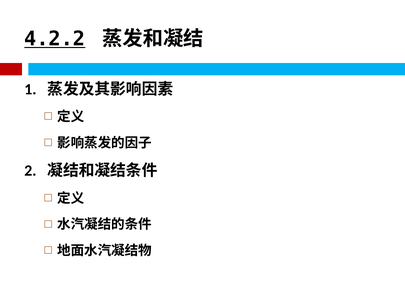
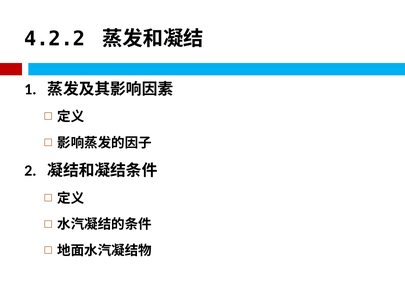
4.2.2 underline: present -> none (55, 39)
